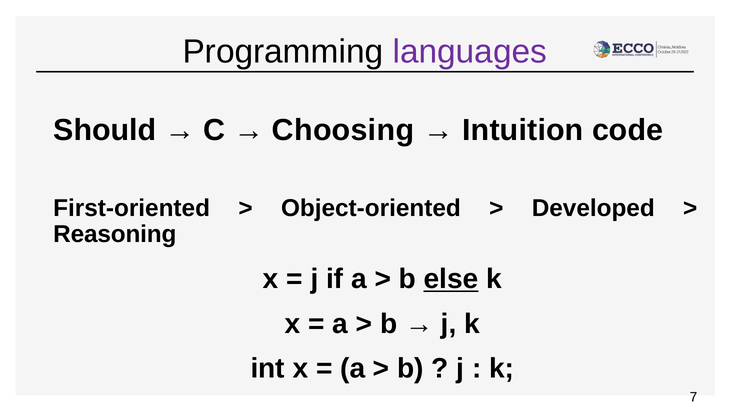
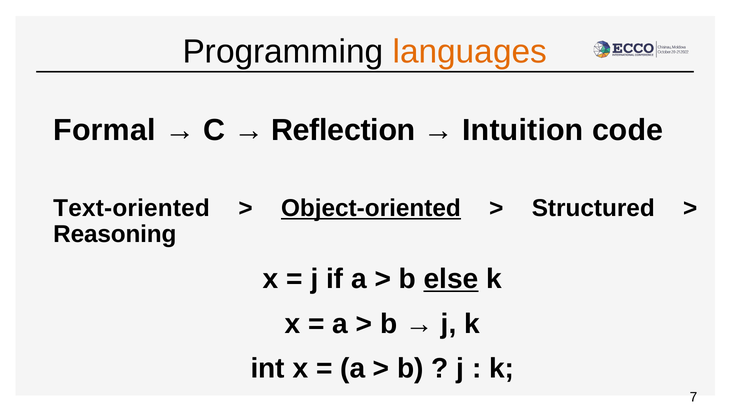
languages colour: purple -> orange (470, 52)
Should: Should -> Formal (105, 130)
Choosing: Choosing -> Reflection (343, 130)
First-oriented: First-oriented -> Text-oriented (132, 208)
Object-oriented underline: none -> present (371, 208)
Developed: Developed -> Structured (593, 208)
